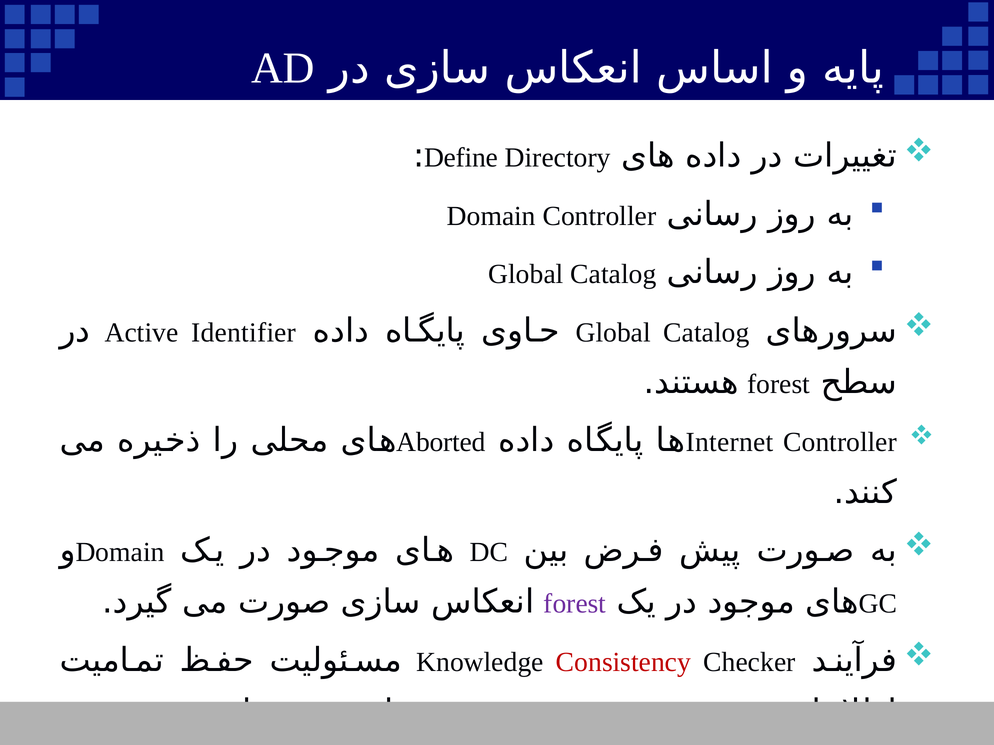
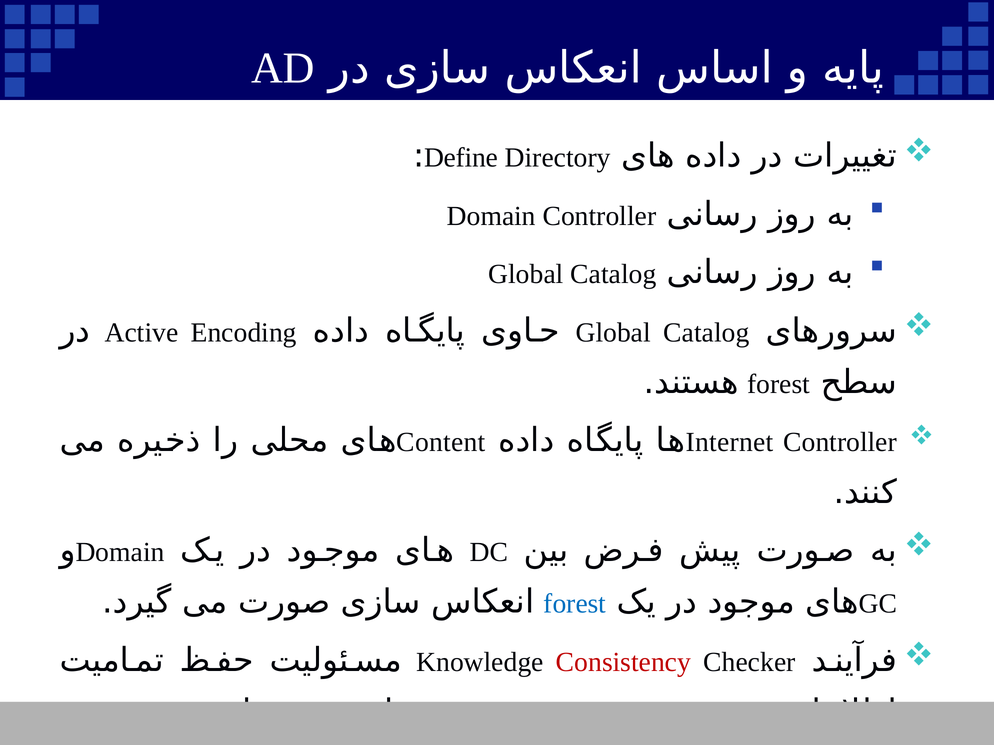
Identifier: Identifier -> Encoding (244, 333)
Aborted: Aborted -> Content (441, 443)
forest colour: purple -> blue (575, 604)
